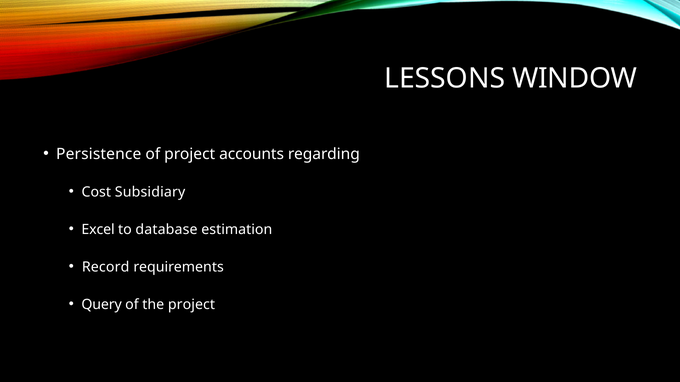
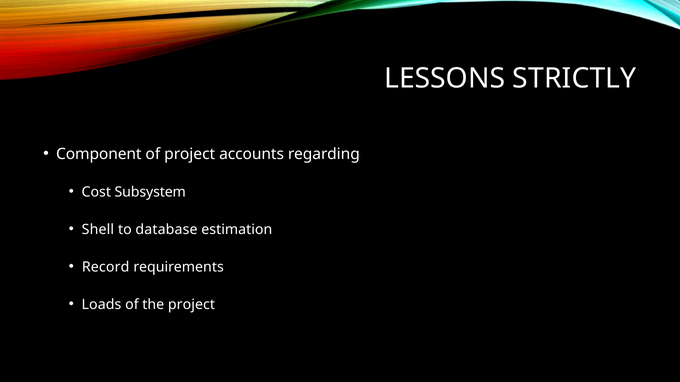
WINDOW: WINDOW -> STRICTLY (574, 78)
Persistence: Persistence -> Component (99, 154)
Subsidiary: Subsidiary -> Subsystem (150, 192)
Excel: Excel -> Shell (98, 230)
Query: Query -> Loads (101, 305)
